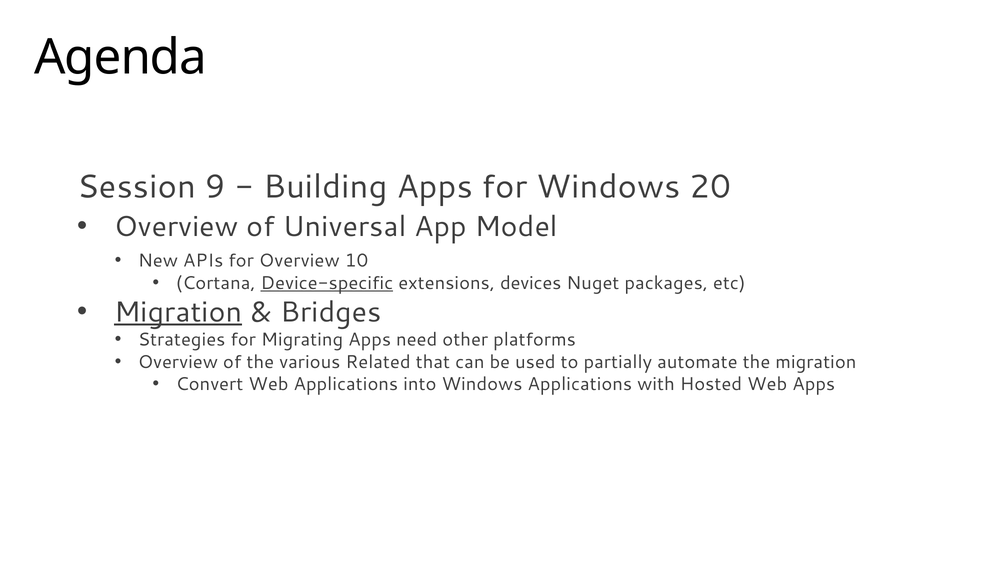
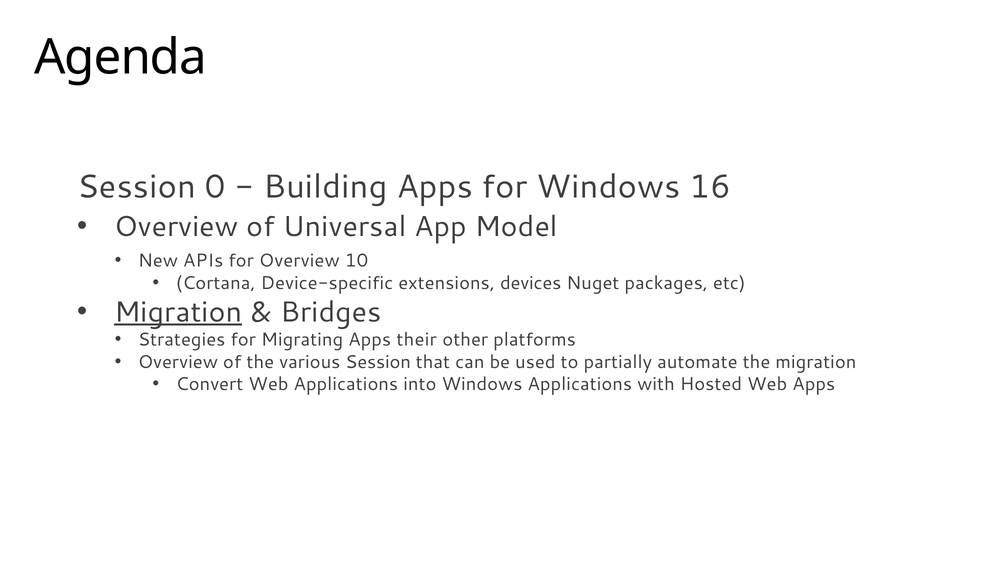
9: 9 -> 0 (215, 187)
20: 20 -> 16 (710, 187)
Device-specific underline: present -> none (327, 283)
need: need -> their (417, 340)
various Related: Related -> Session (378, 362)
